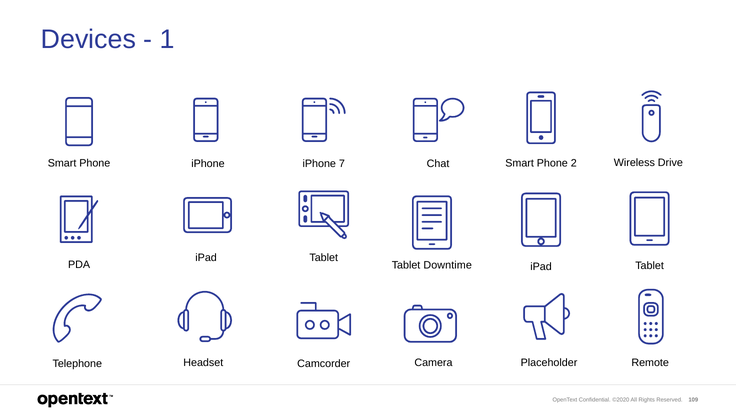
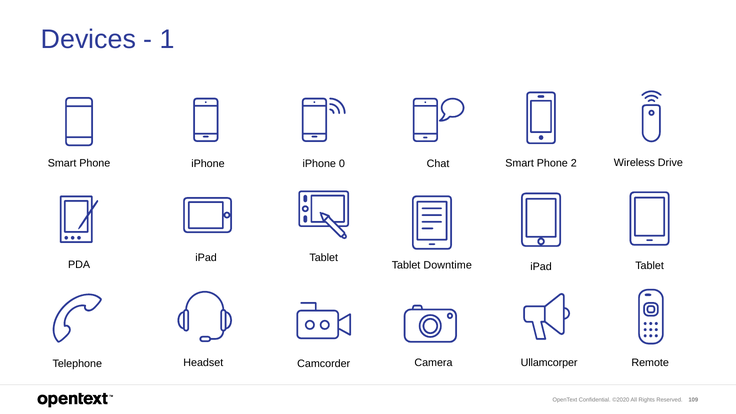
7: 7 -> 0 (342, 164)
Placeholder: Placeholder -> Ullamcorper (549, 363)
